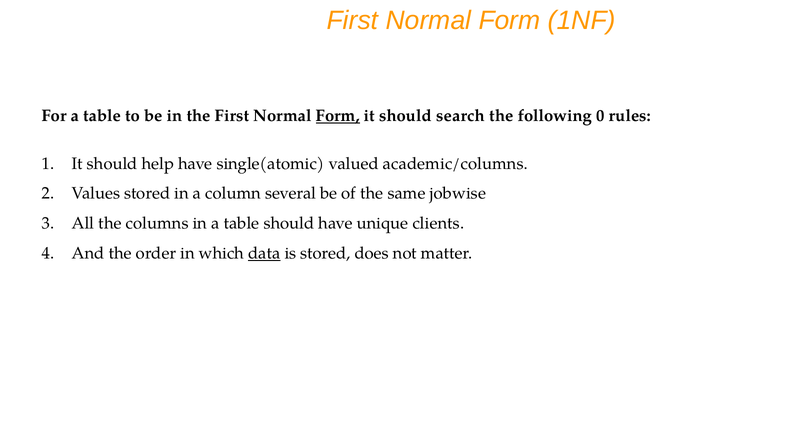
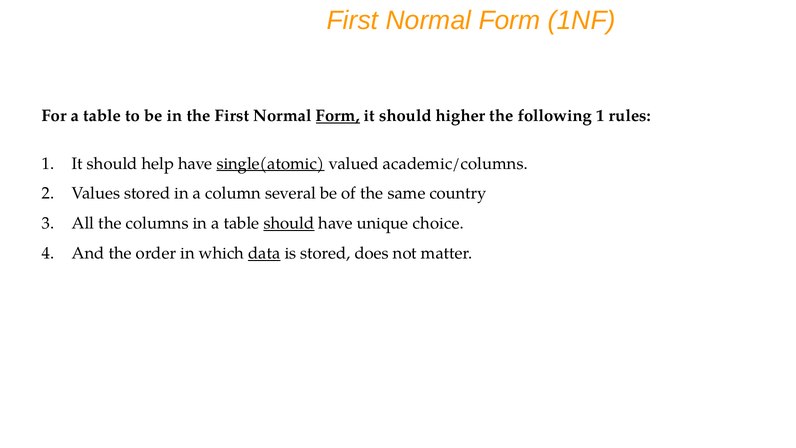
search: search -> higher (461, 116)
following 0: 0 -> 1 (600, 116)
single(atomic underline: none -> present (271, 163)
jobwise: jobwise -> country (458, 193)
should underline: none -> present (289, 223)
clients: clients -> choice (438, 223)
